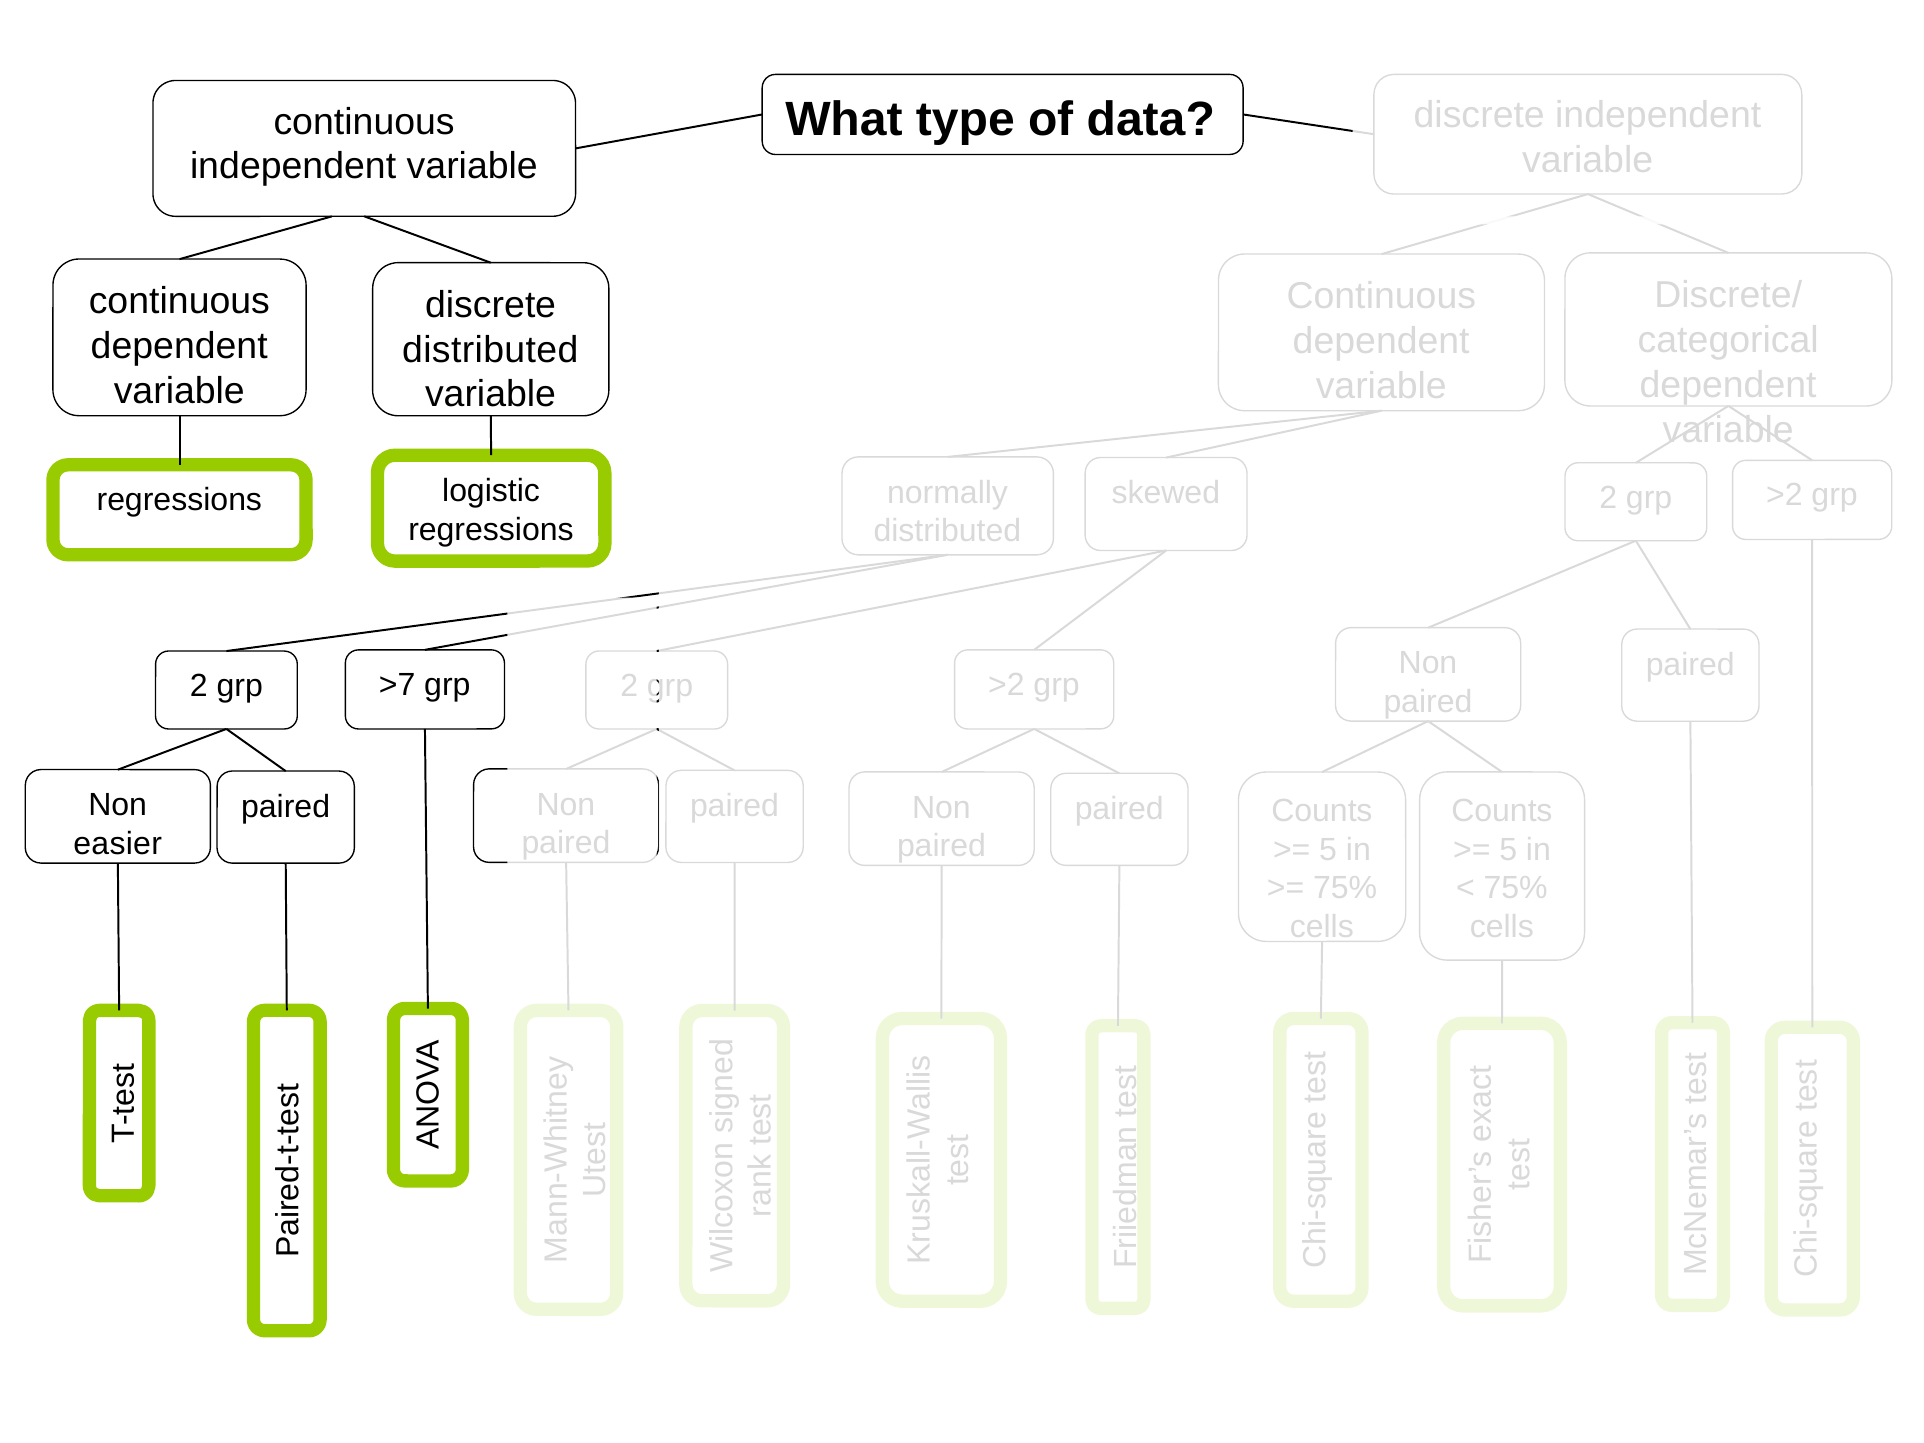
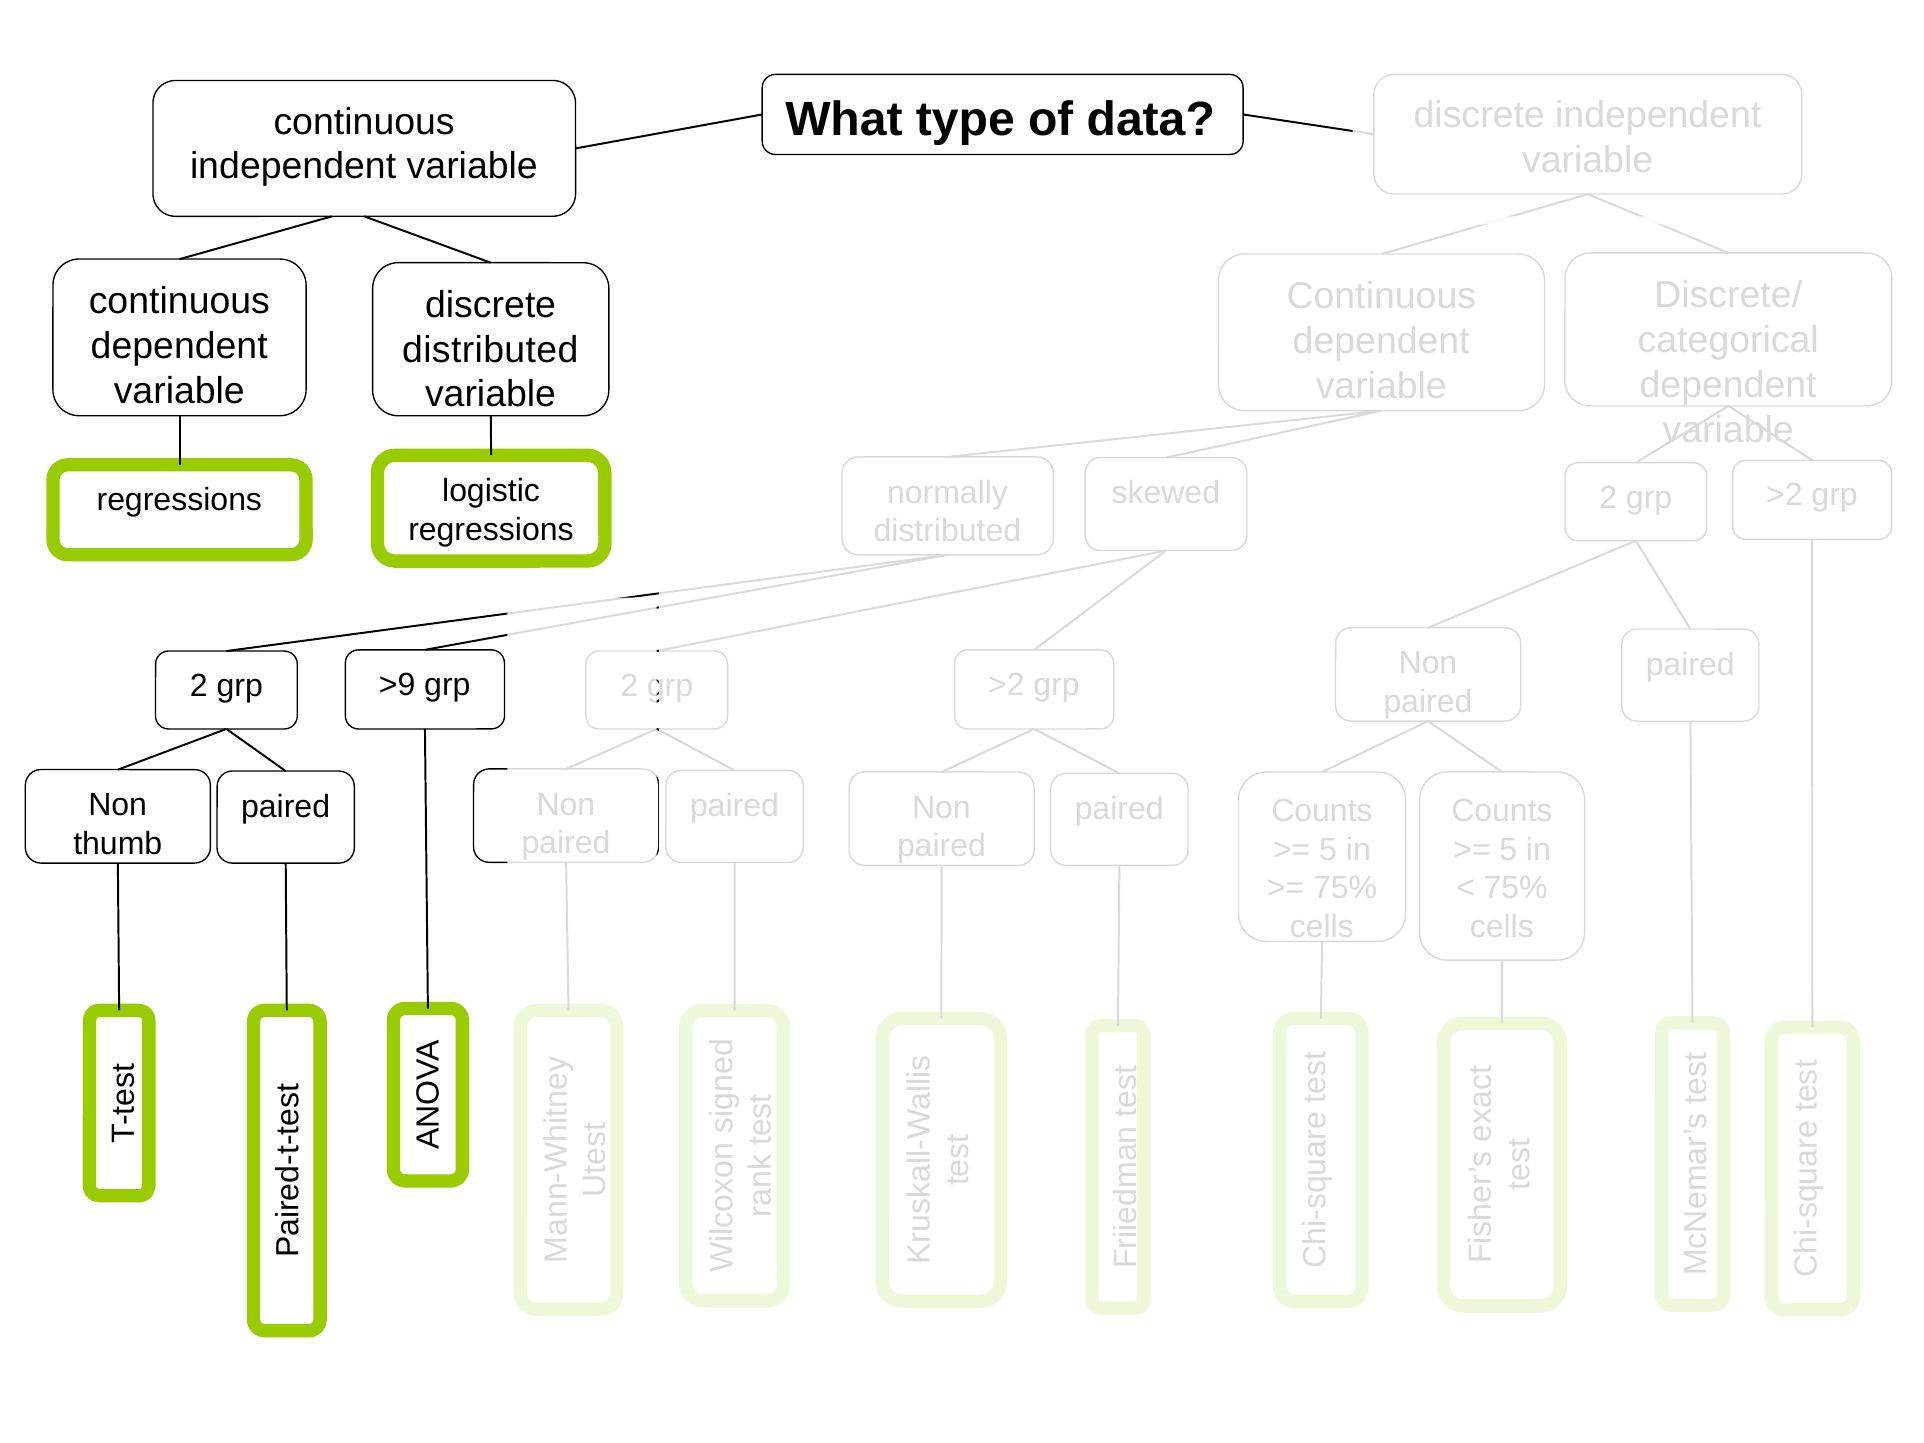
>7: >7 -> >9 (397, 685)
easier: easier -> thumb (118, 844)
